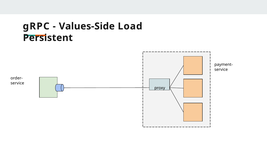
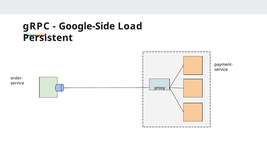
Values-Side: Values-Side -> Google-Side (87, 26)
